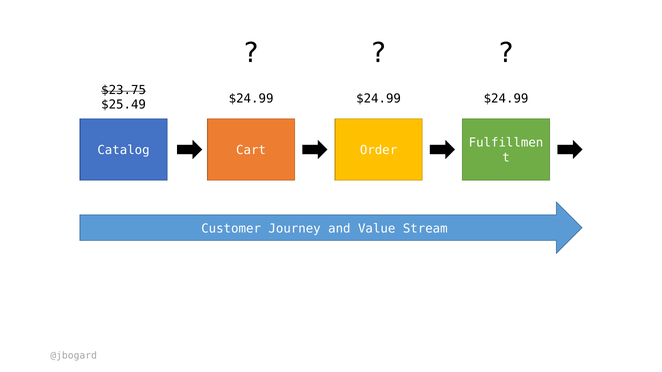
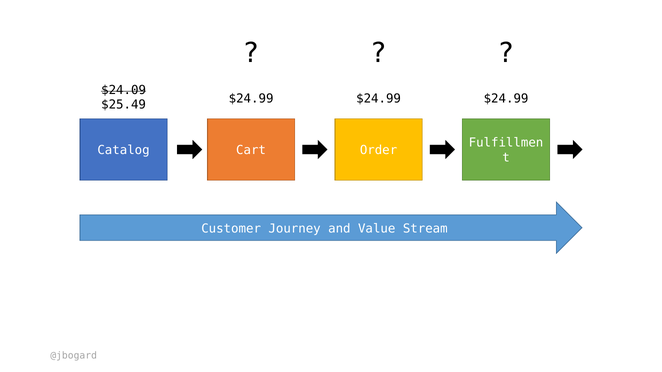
$23.75: $23.75 -> $24.09 (124, 90)
